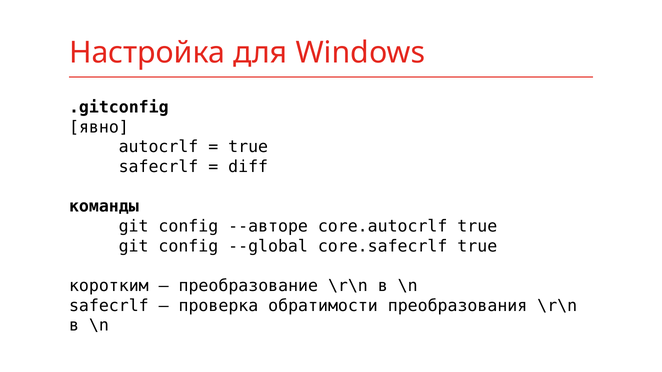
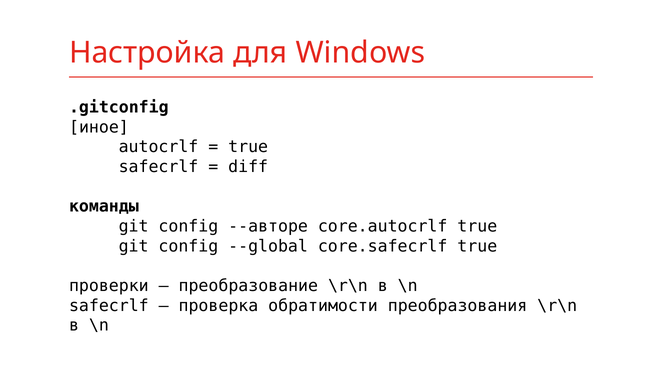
явно: явно -> иное (99, 127)
коротким: коротким -> проверки (109, 286)
